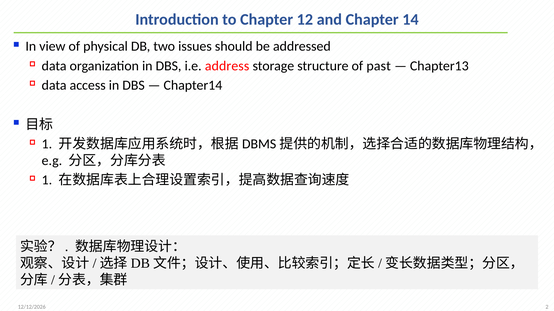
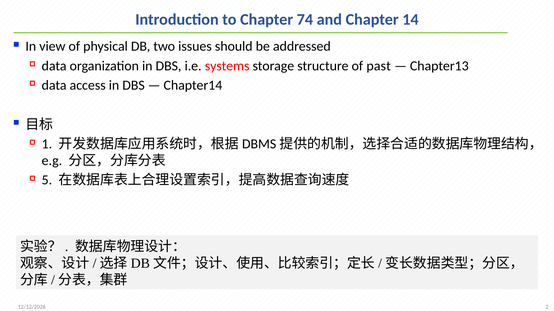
12: 12 -> 74 (305, 20)
address: address -> systems (227, 66)
1: 1 -> 5 (47, 180)
